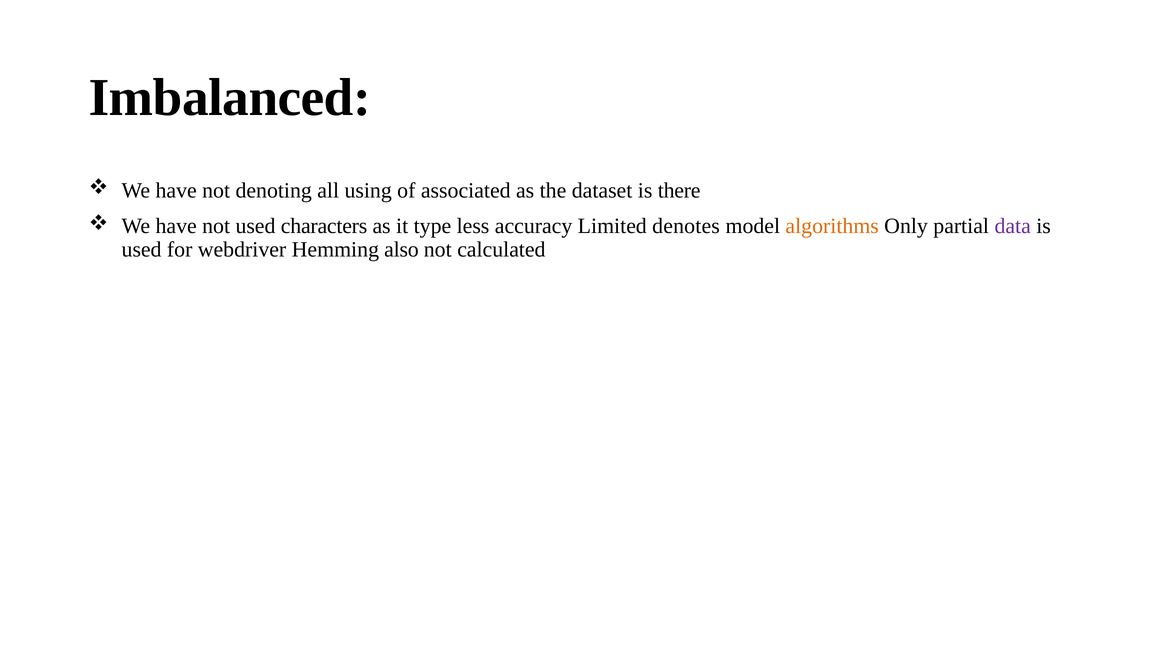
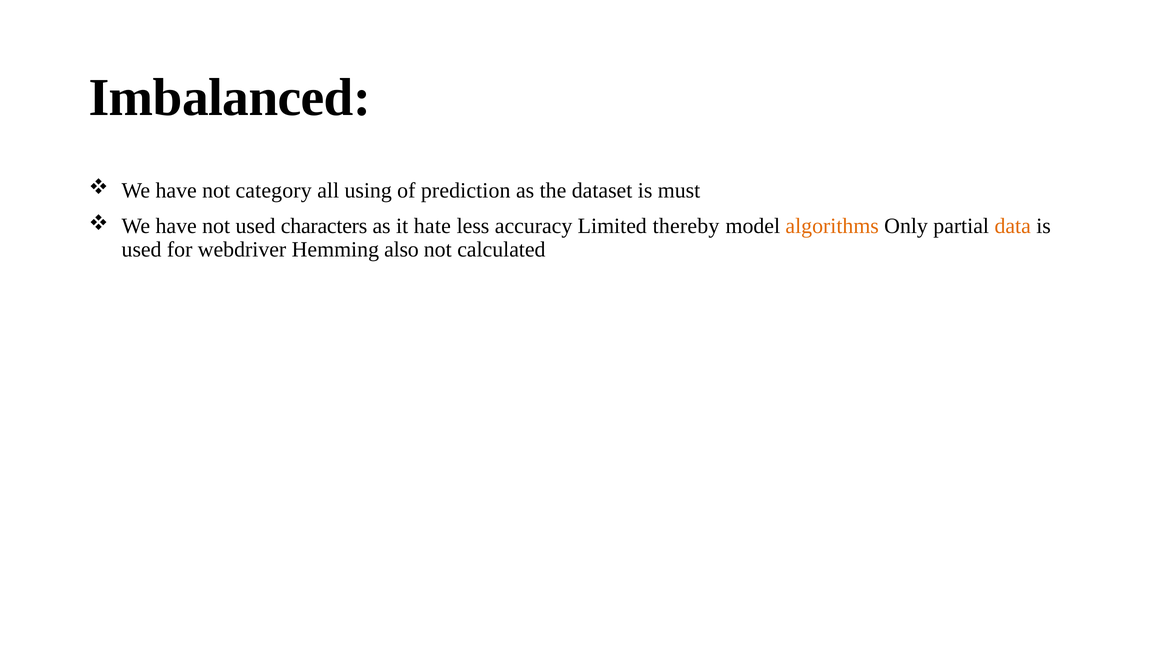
denoting: denoting -> category (274, 190)
associated: associated -> prediction (466, 190)
there: there -> must (679, 190)
type: type -> hate (432, 226)
denotes: denotes -> thereby (686, 226)
data colour: purple -> orange (1013, 226)
